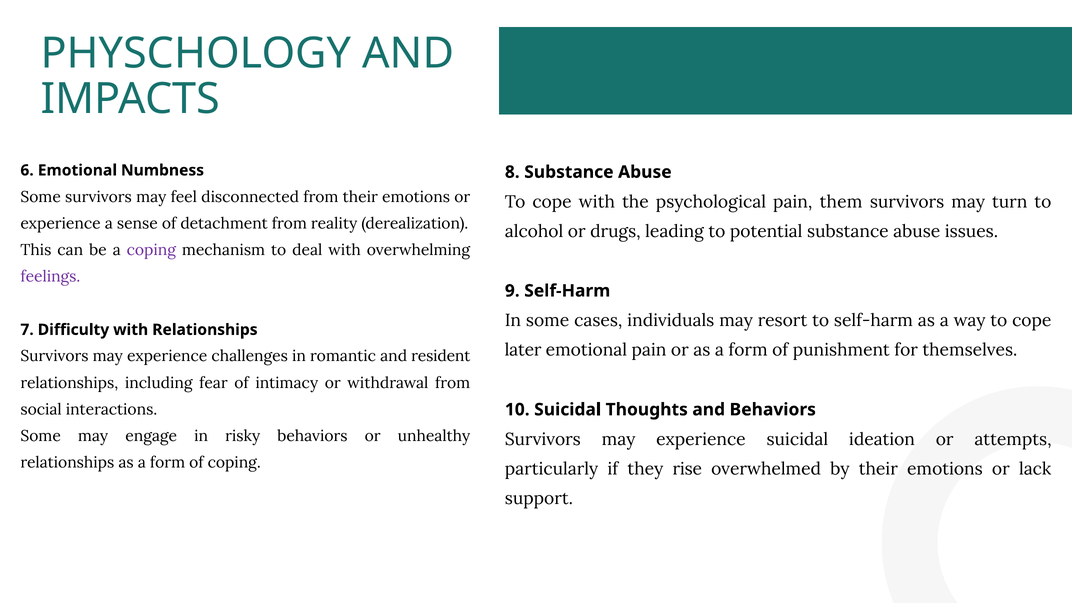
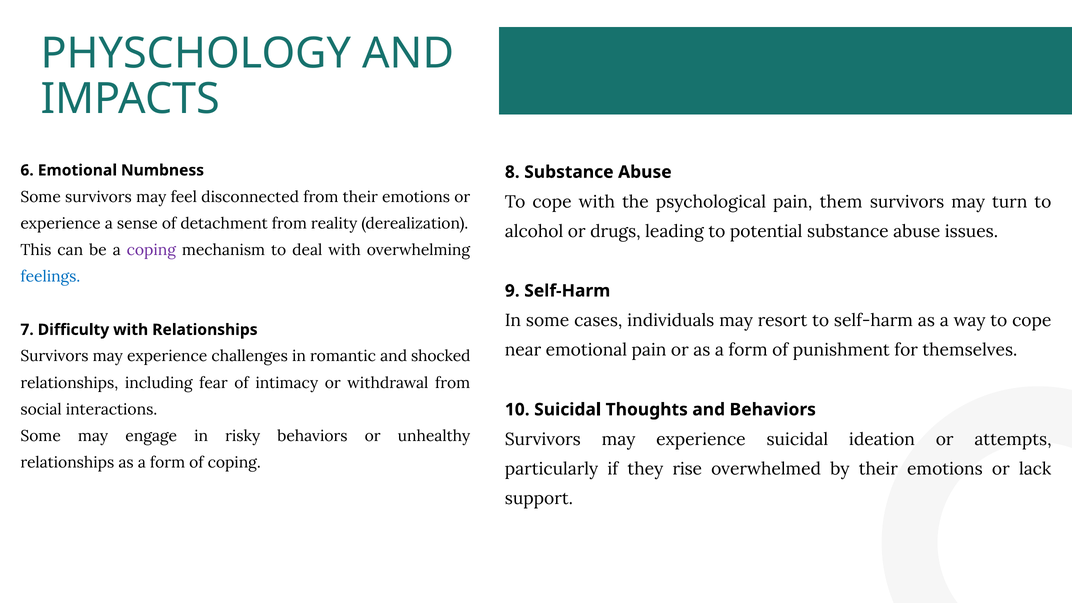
feelings colour: purple -> blue (50, 277)
later: later -> near (523, 350)
resident: resident -> shocked (441, 356)
